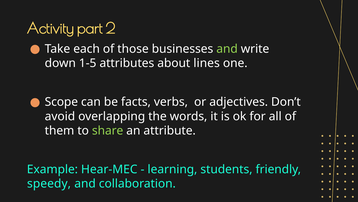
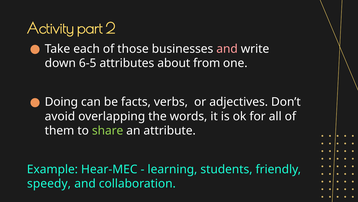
and colour: light green -> pink (227, 49)
1-5: 1-5 -> 6-5 (88, 63)
lines: lines -> from (207, 63)
Scope: Scope -> Doing (61, 102)
